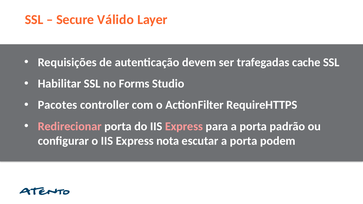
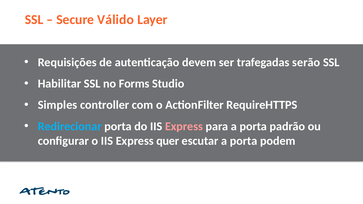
cache: cache -> serão (306, 62)
Pacotes: Pacotes -> Simples (58, 105)
Redirecionar colour: pink -> light blue (70, 126)
nota: nota -> quer (168, 141)
